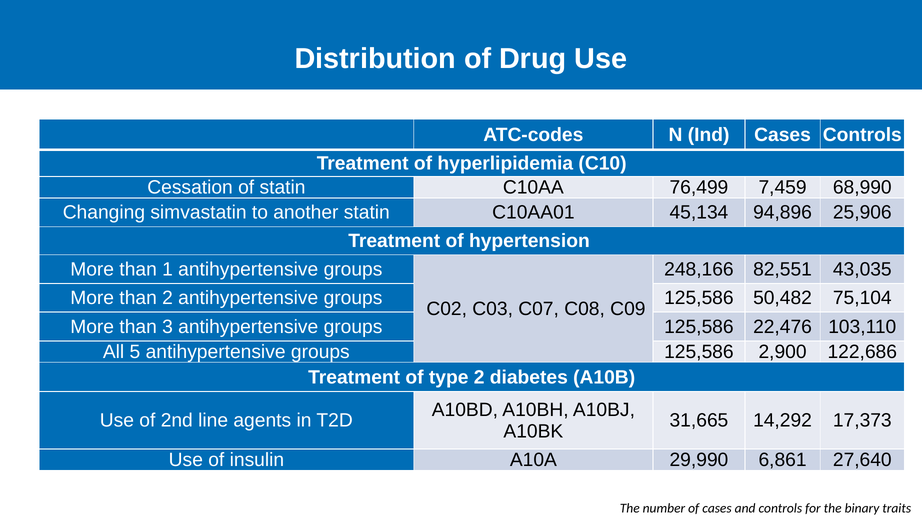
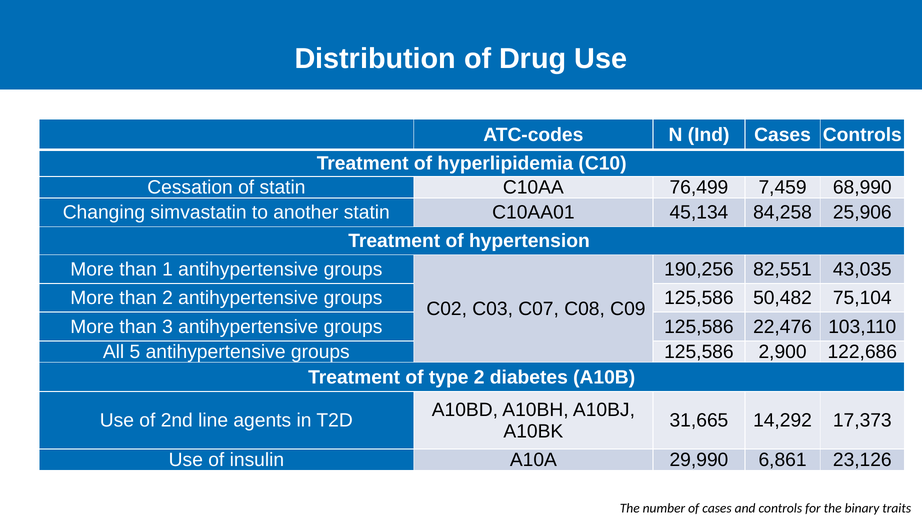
94,896: 94,896 -> 84,258 (783, 213)
248,166: 248,166 -> 190,256 (699, 269)
27,640: 27,640 -> 23,126 (862, 460)
